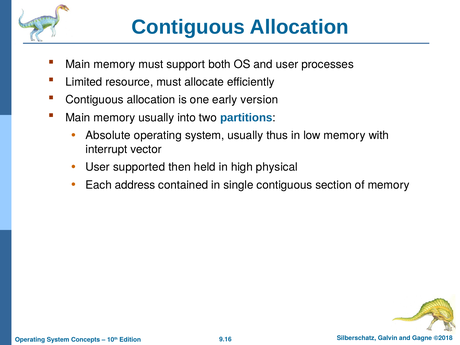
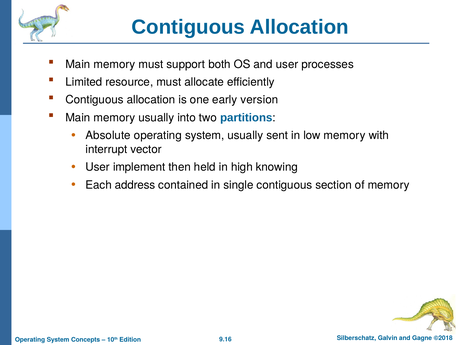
thus: thus -> sent (277, 136)
supported: supported -> implement (139, 167)
physical: physical -> knowing (277, 167)
